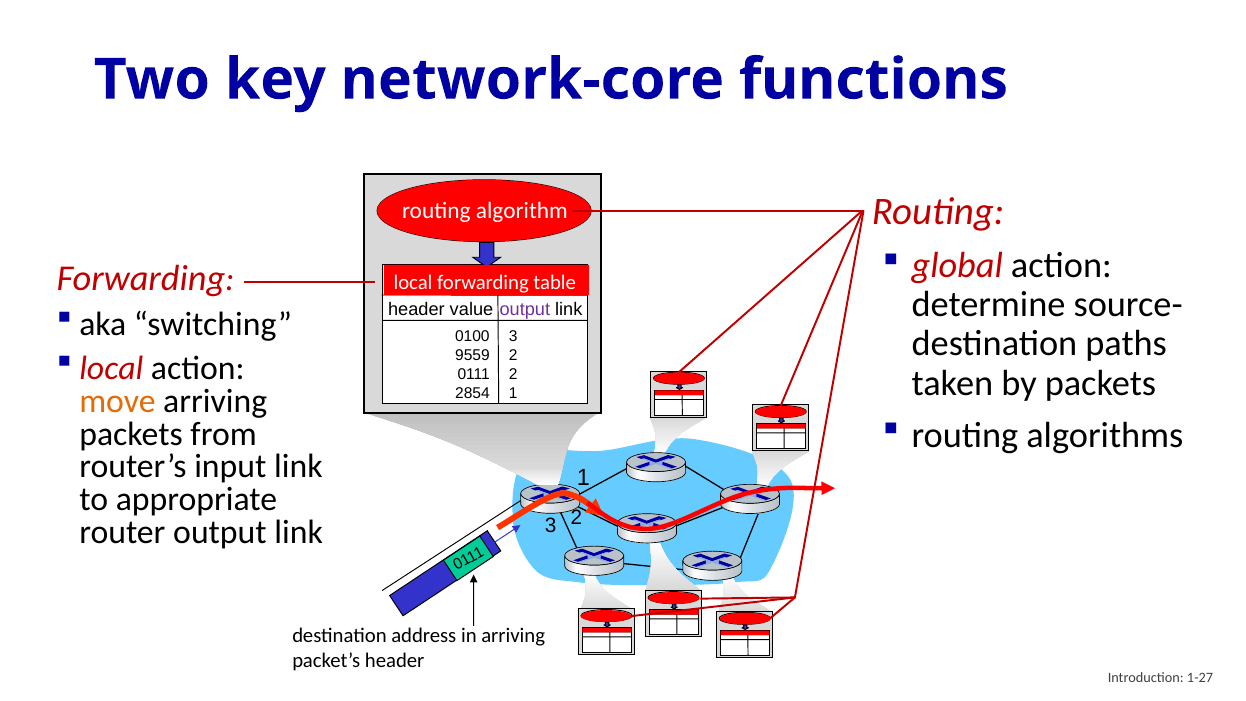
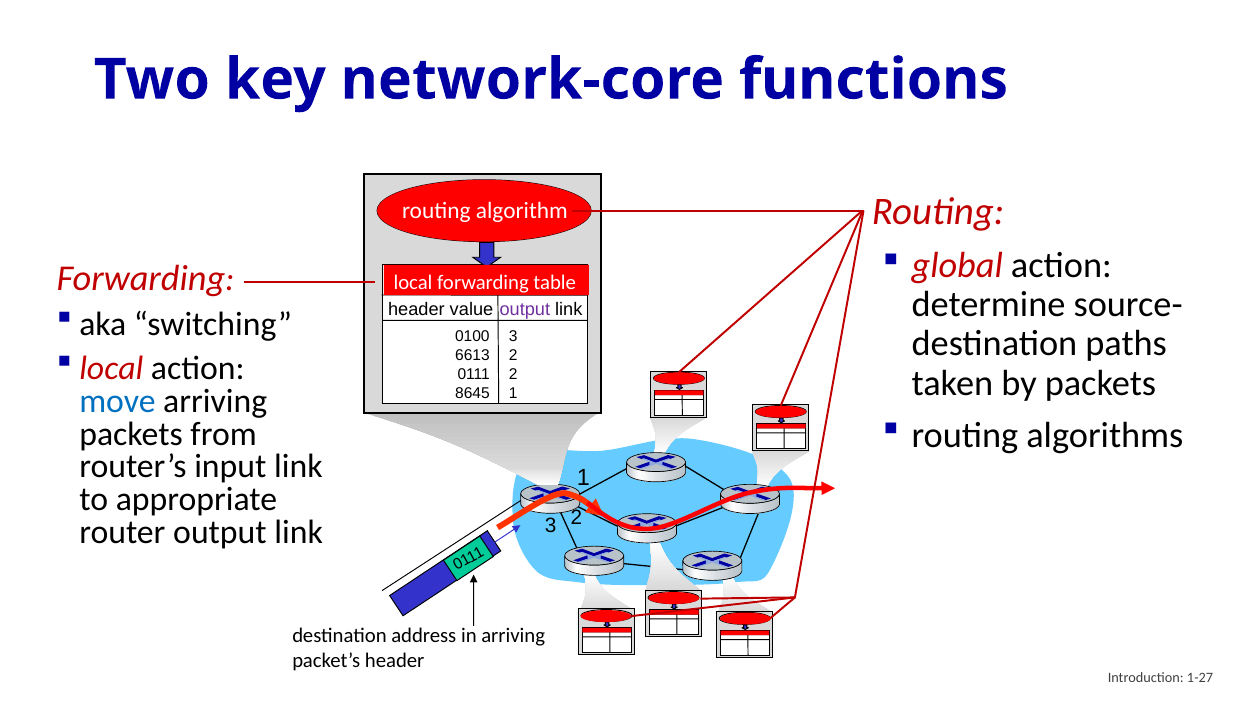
9559: 9559 -> 6613 (472, 355)
2854: 2854 -> 8645 (472, 393)
move colour: orange -> blue (118, 401)
